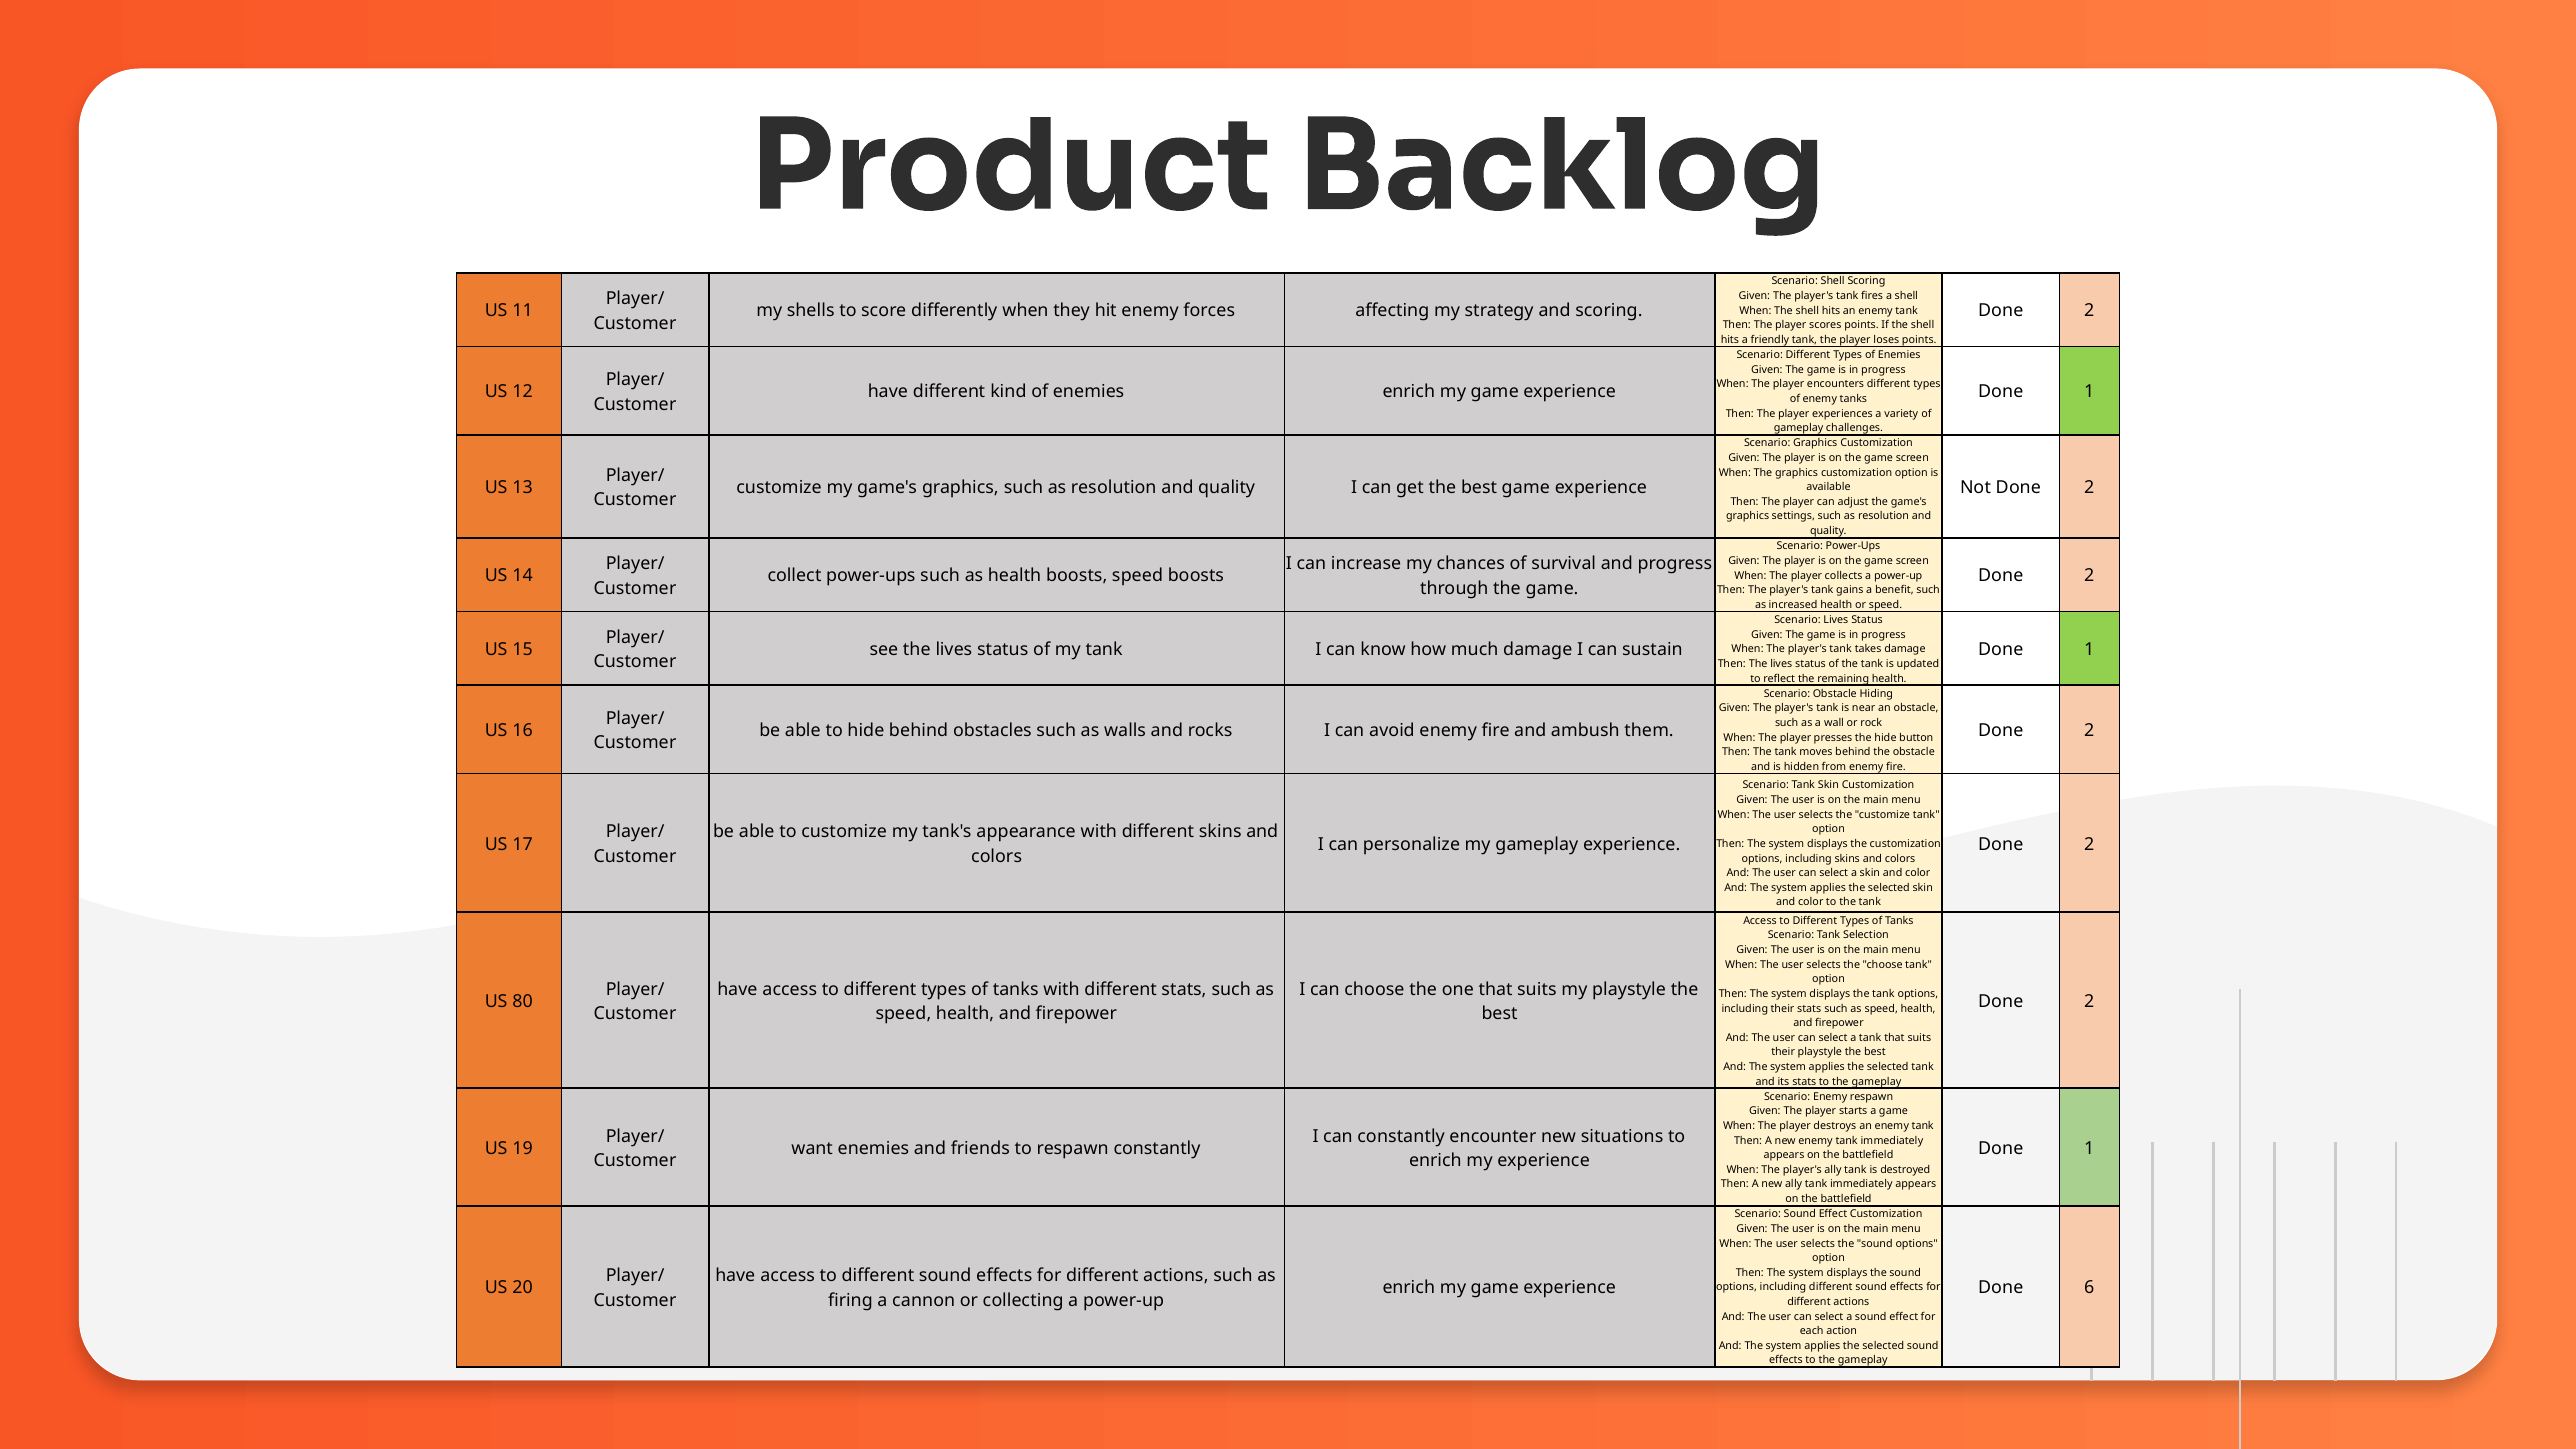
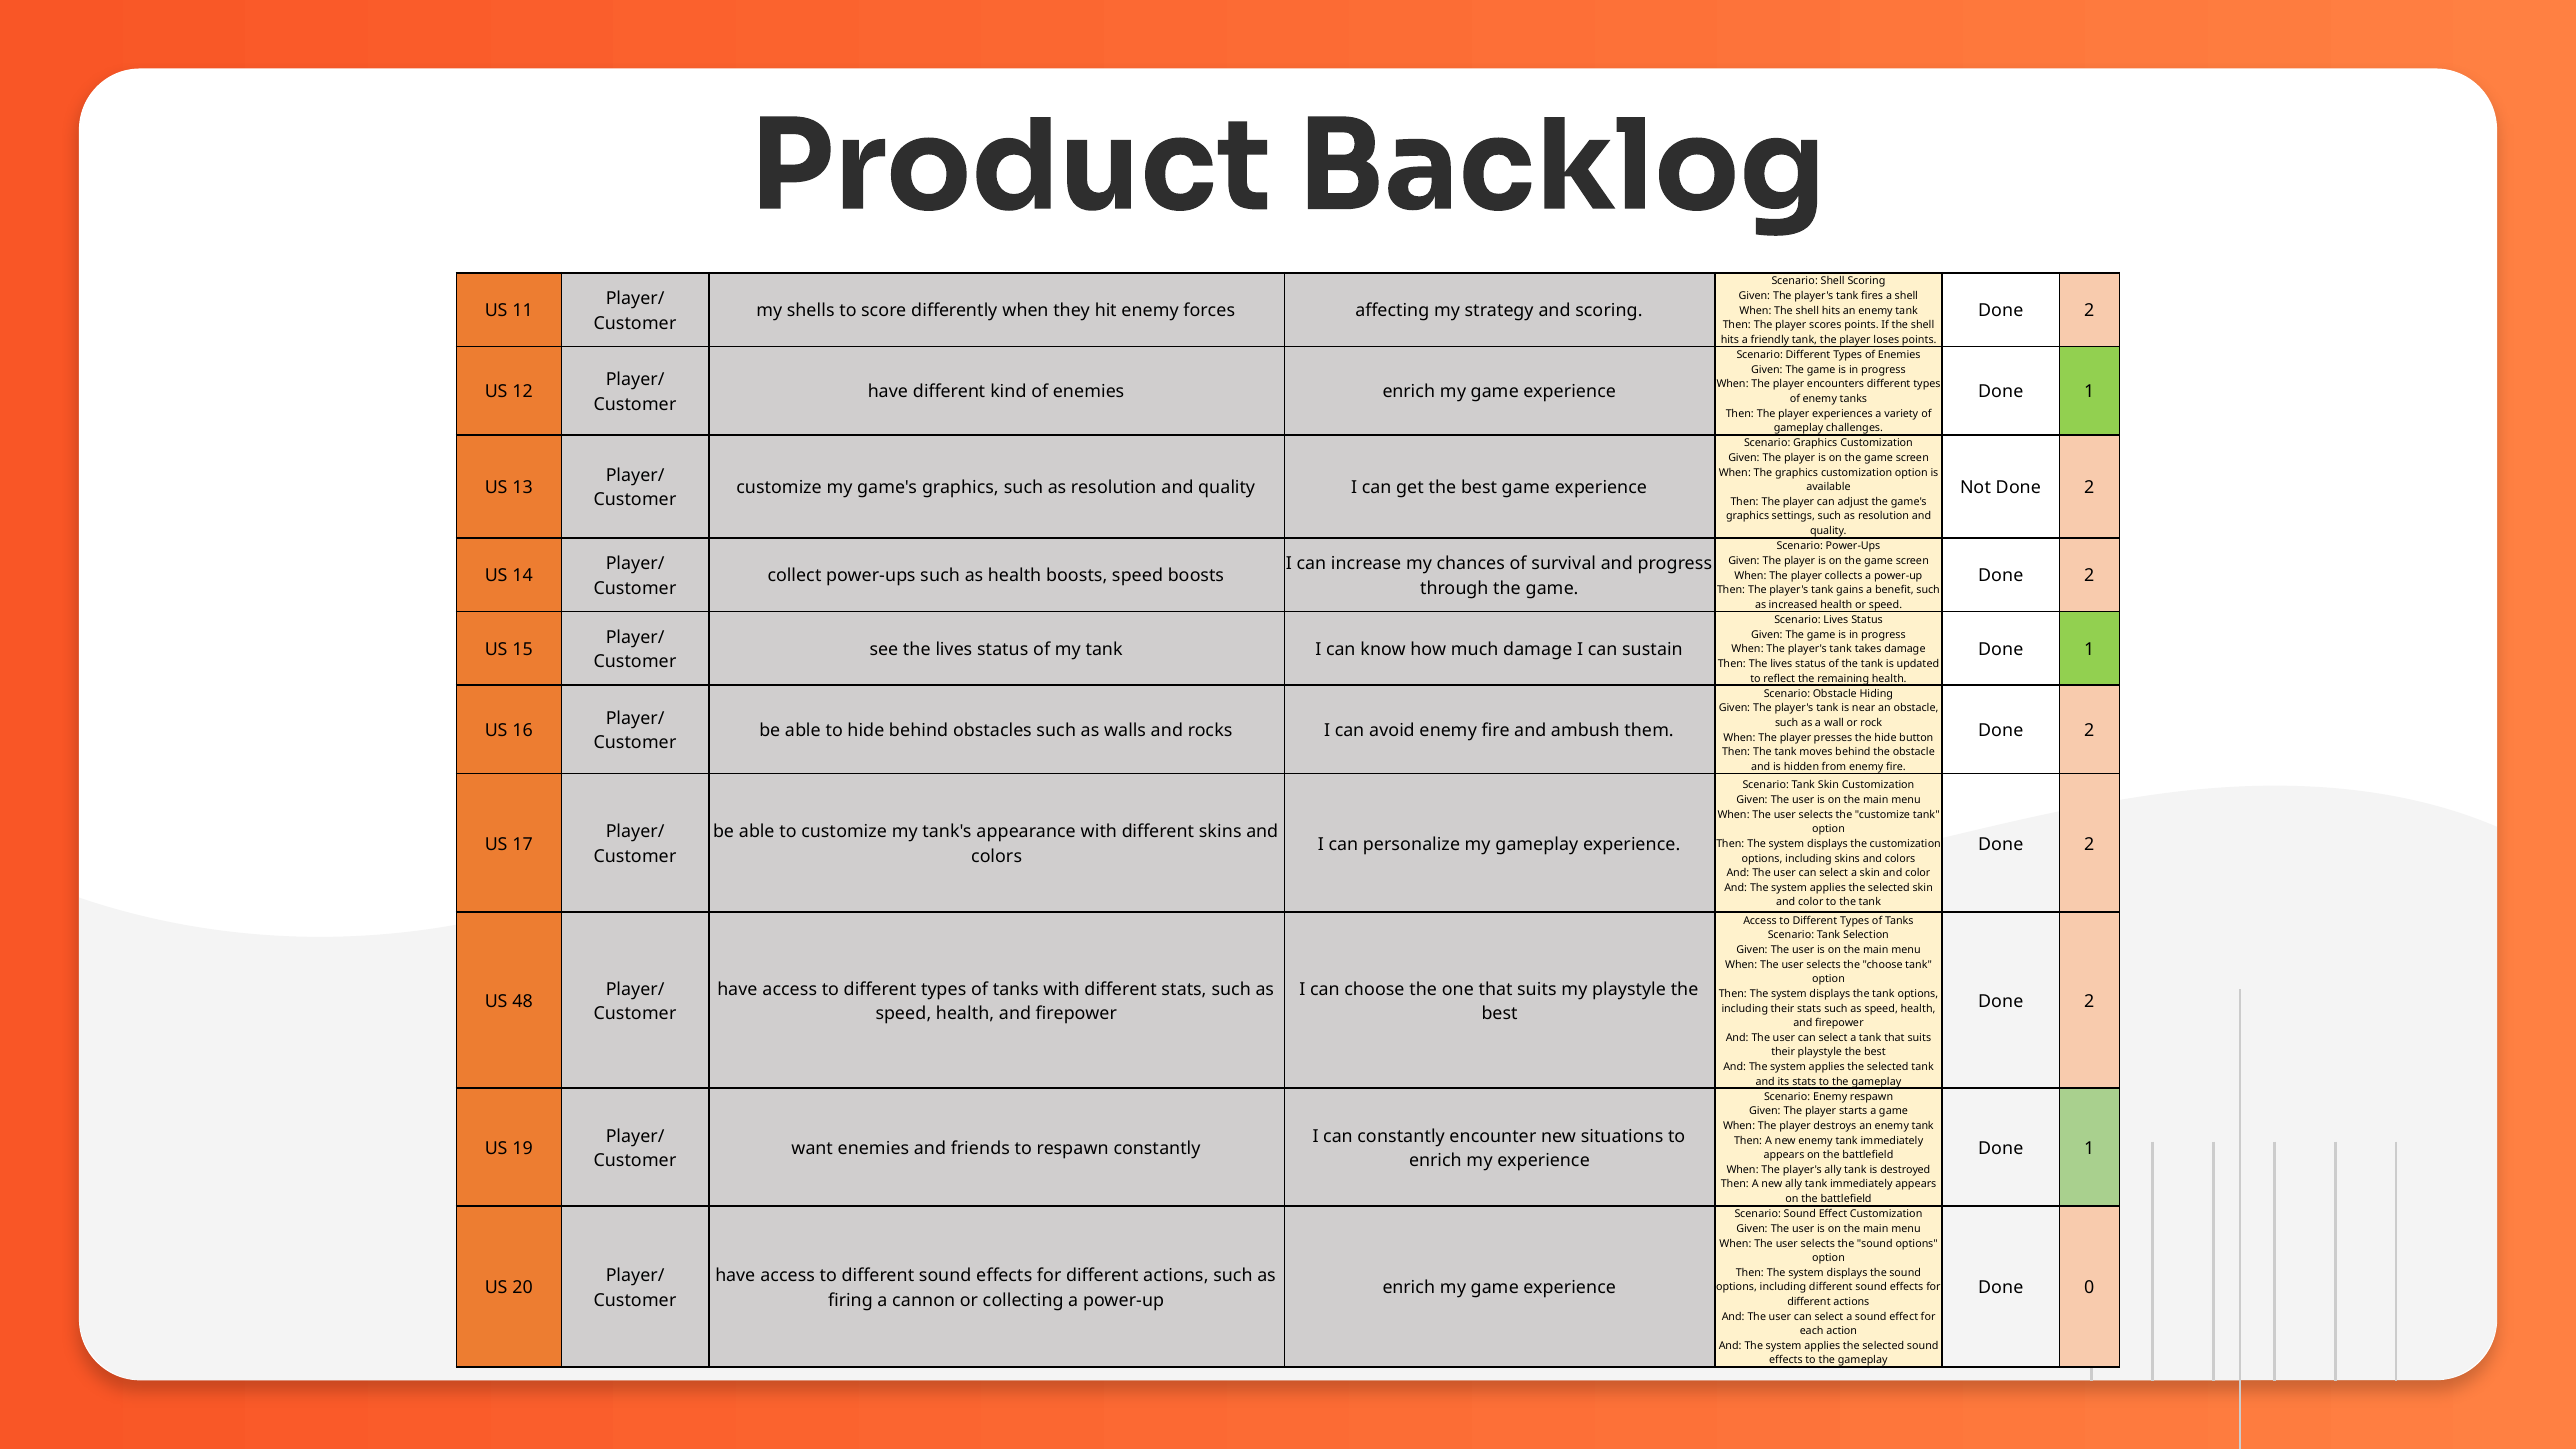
80: 80 -> 48 (522, 1002)
6: 6 -> 0 (2089, 1288)
